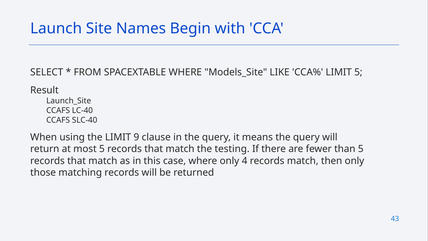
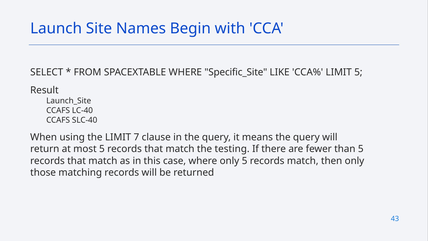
Models_Site: Models_Site -> Specific_Site (236, 72)
9: 9 -> 7 (136, 137)
only 4: 4 -> 5 (245, 161)
